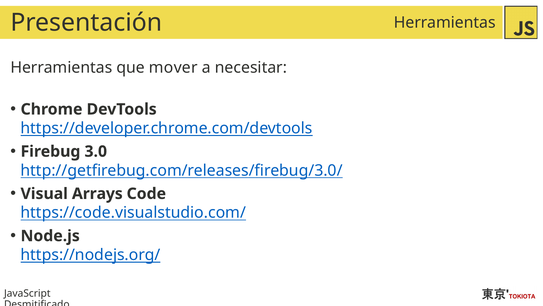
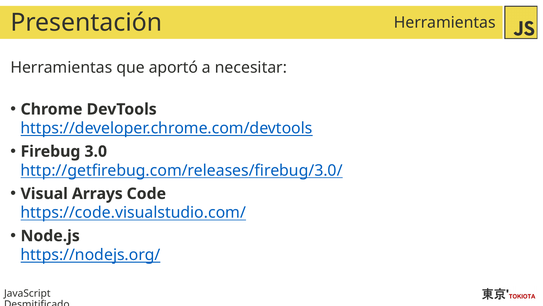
mover: mover -> aportó (173, 67)
